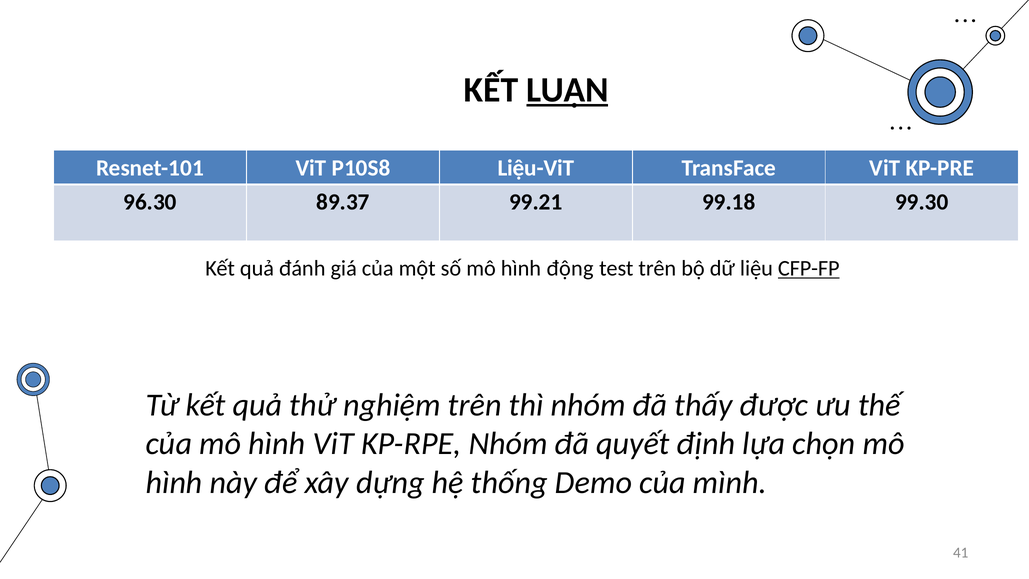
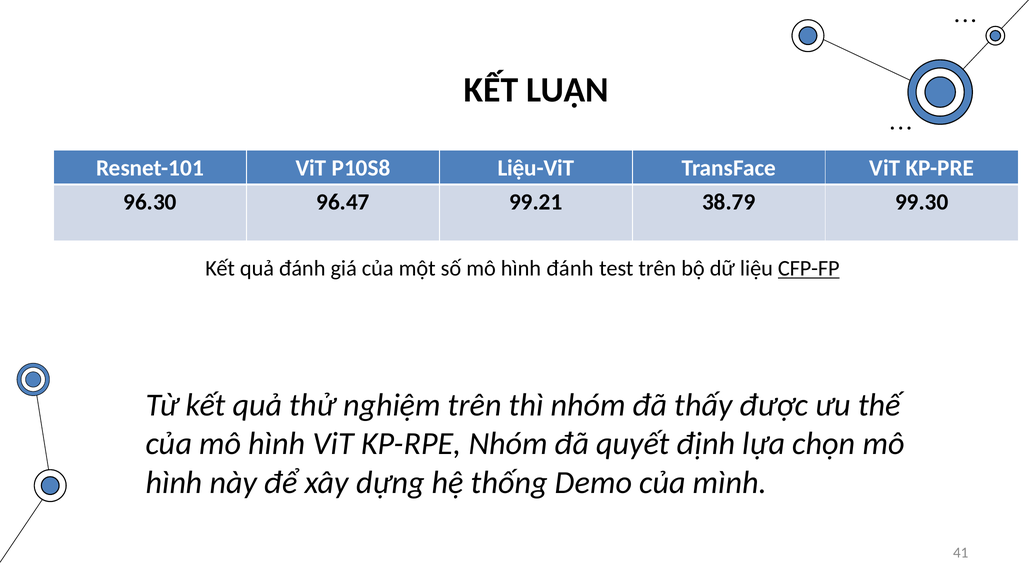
LUẬN underline: present -> none (567, 90)
89.37: 89.37 -> 96.47 (343, 202)
99.18: 99.18 -> 38.79 (729, 202)
hình động: động -> đánh (570, 268)
